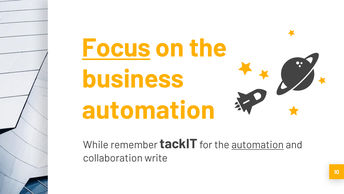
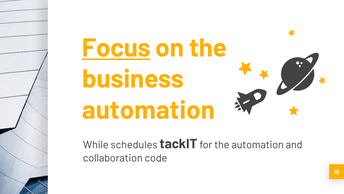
remember: remember -> schedules (134, 145)
automation underline: present -> none (258, 145)
write: write -> code (156, 158)
